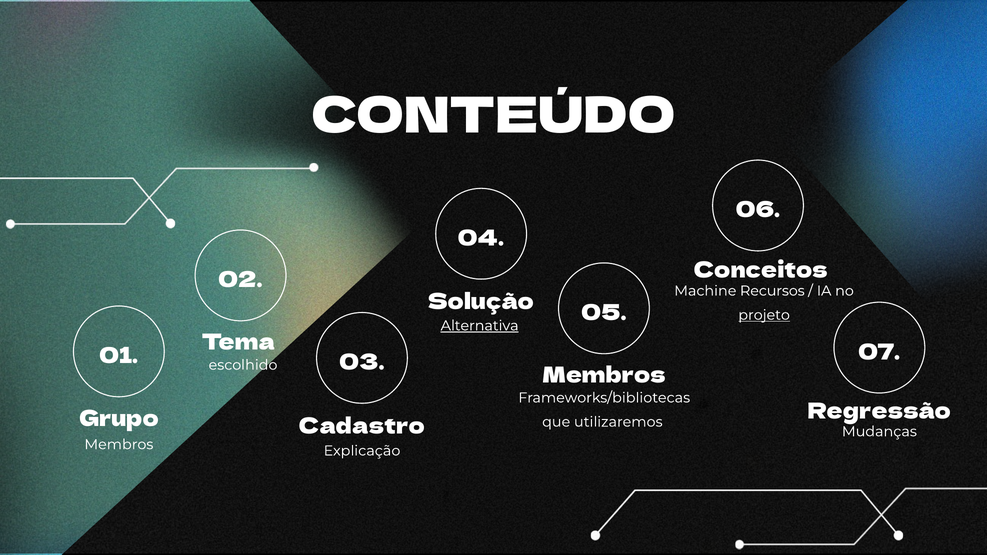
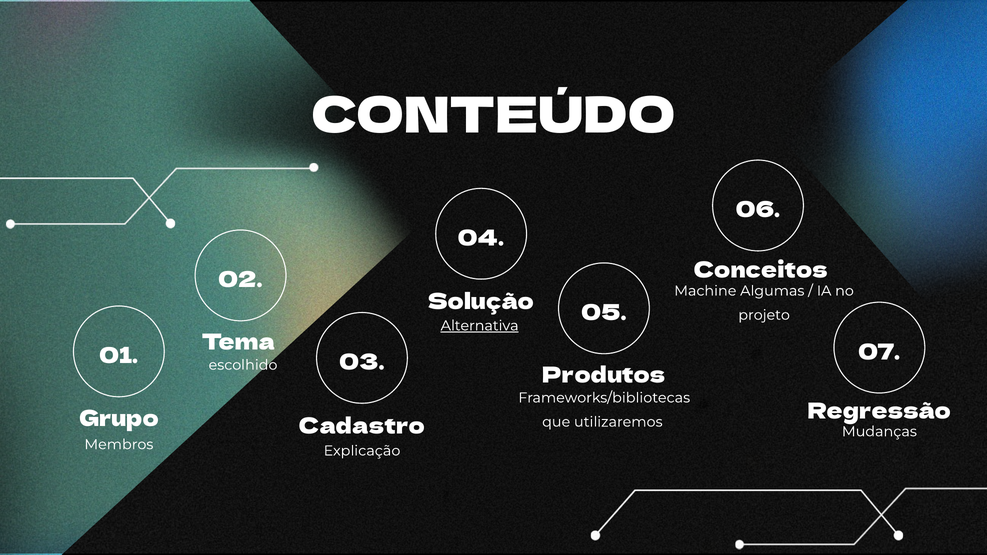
Recursos: Recursos -> Algumas (772, 291)
projeto underline: present -> none (764, 315)
Membros: Membros -> Produtos (604, 376)
